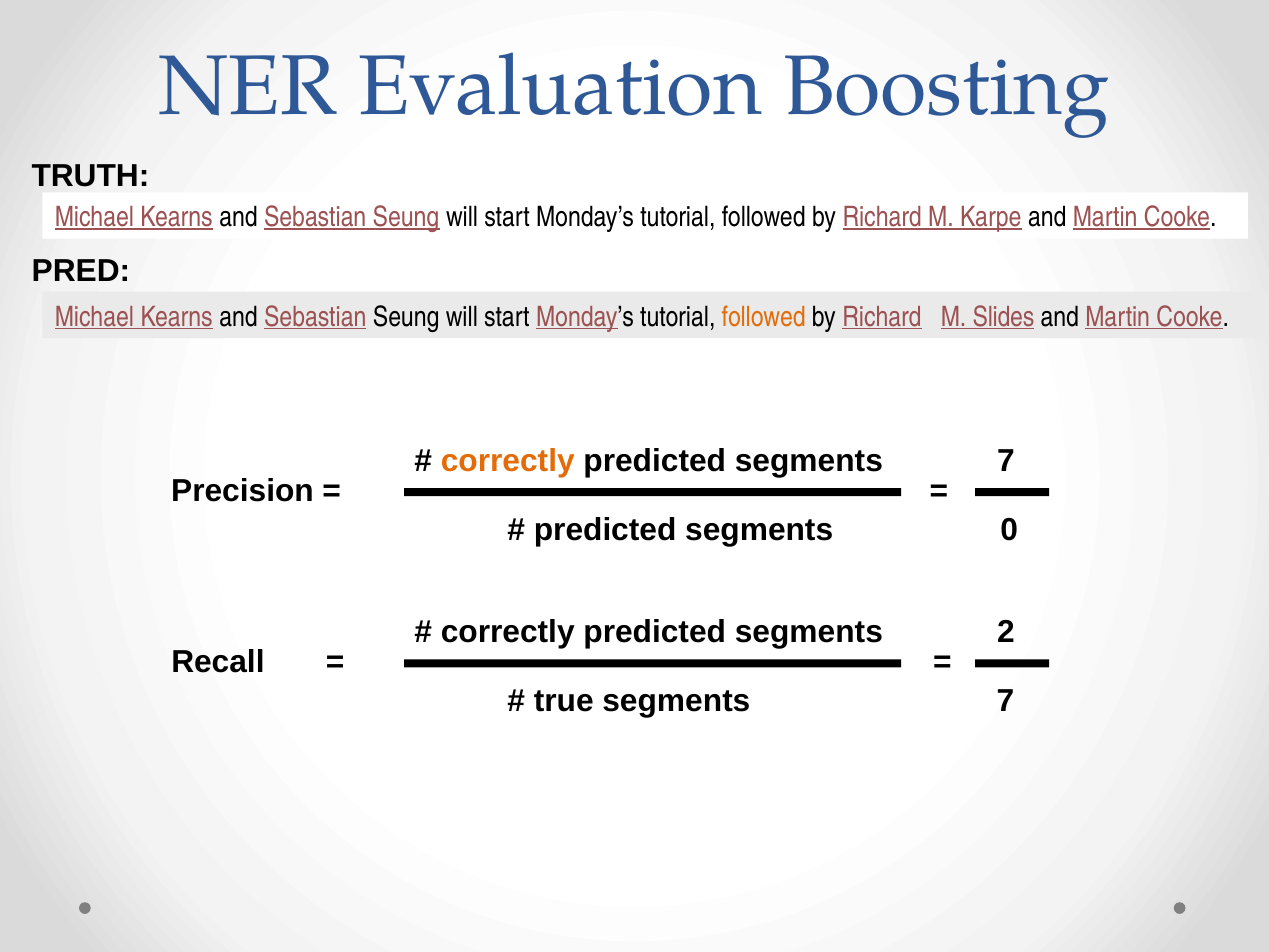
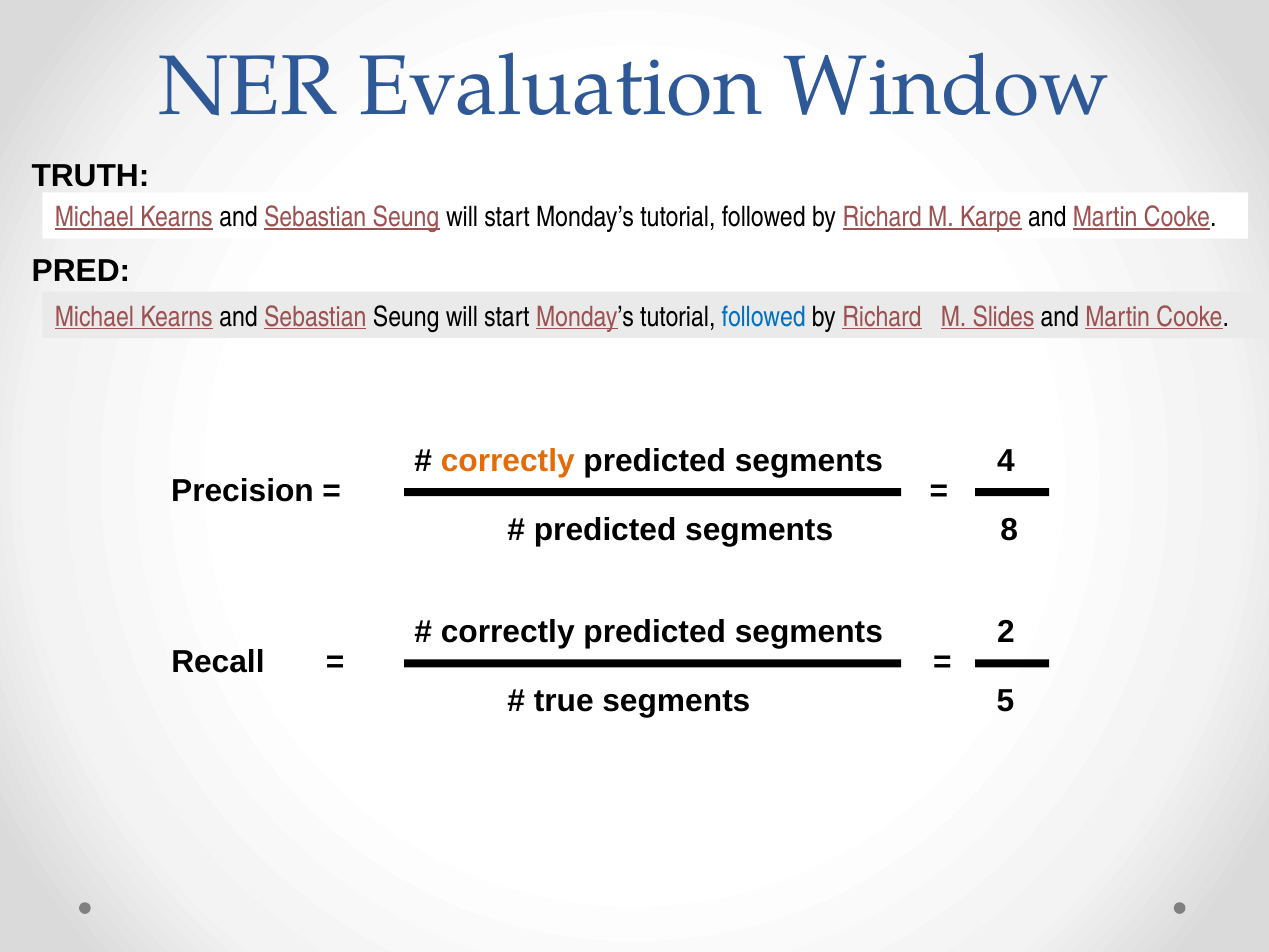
Boosting: Boosting -> Window (947, 86)
followed colour: orange -> blue (764, 317)
predicted segments 7: 7 -> 4 (1006, 461)
0: 0 -> 8 (1009, 530)
true segments 7: 7 -> 5 (1005, 701)
